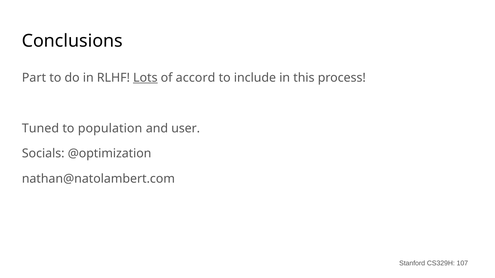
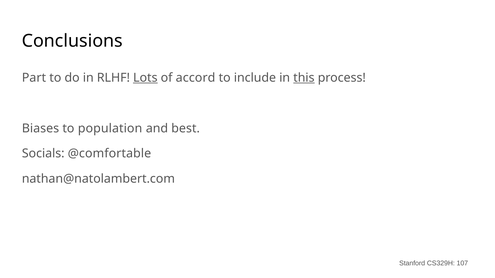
this underline: none -> present (304, 78)
Tuned: Tuned -> Biases (40, 128)
user: user -> best (186, 128)
@optimization: @optimization -> @comfortable (109, 154)
